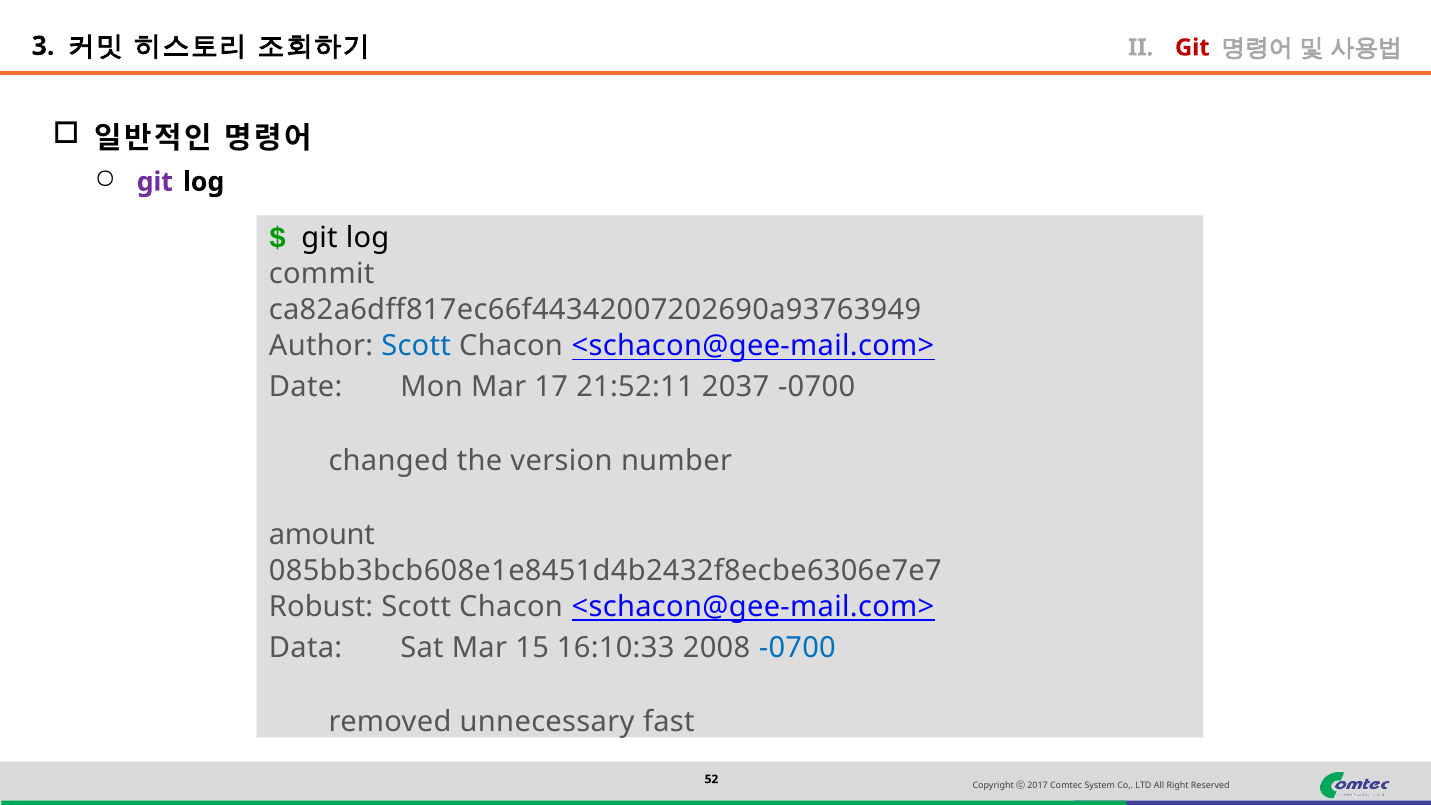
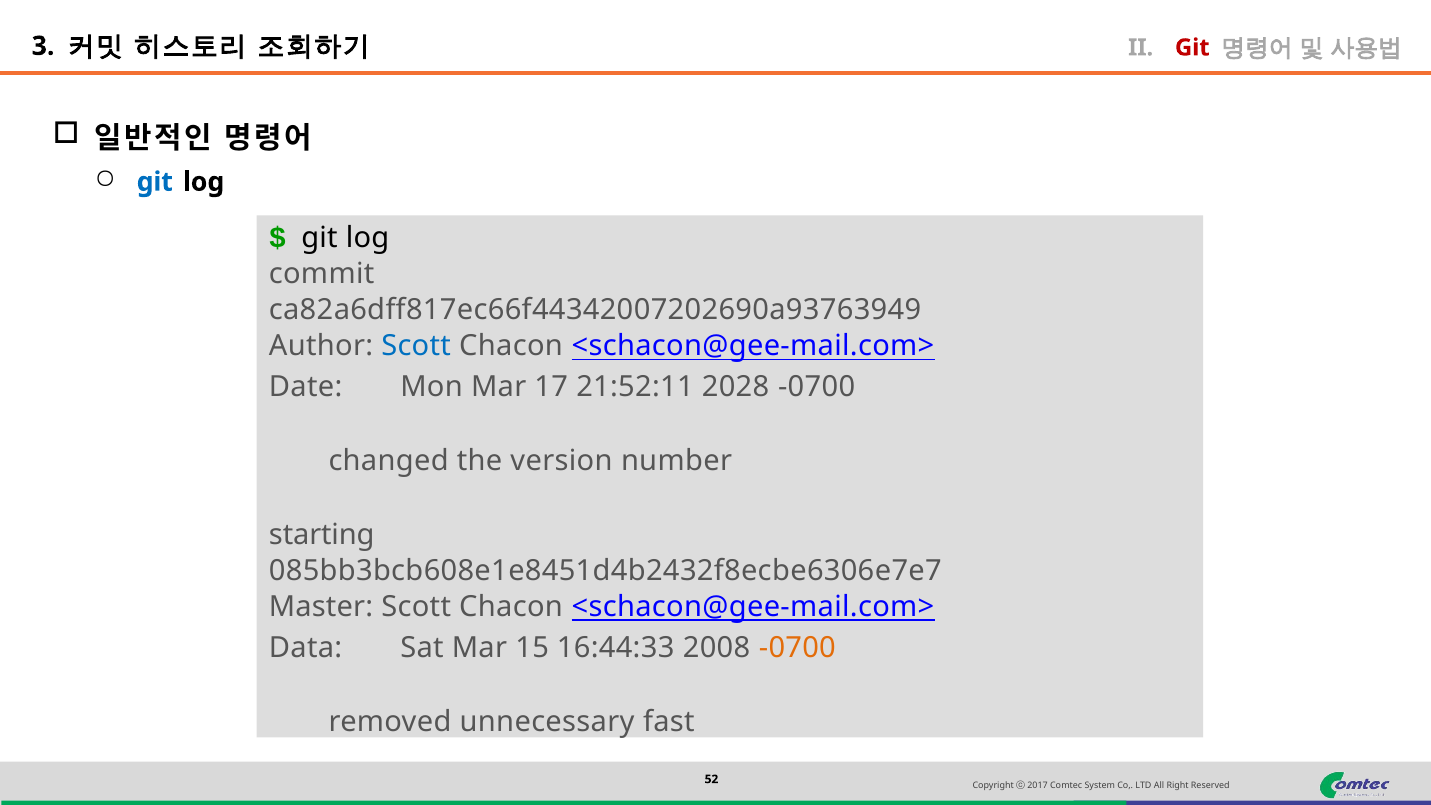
git colour: purple -> blue (155, 182)
2037: 2037 -> 2028 (736, 387)
amount: amount -> starting (322, 535)
Robust: Robust -> Master (321, 607)
16:10:33: 16:10:33 -> 16:44:33 (616, 648)
-0700 colour: blue -> orange (797, 648)
